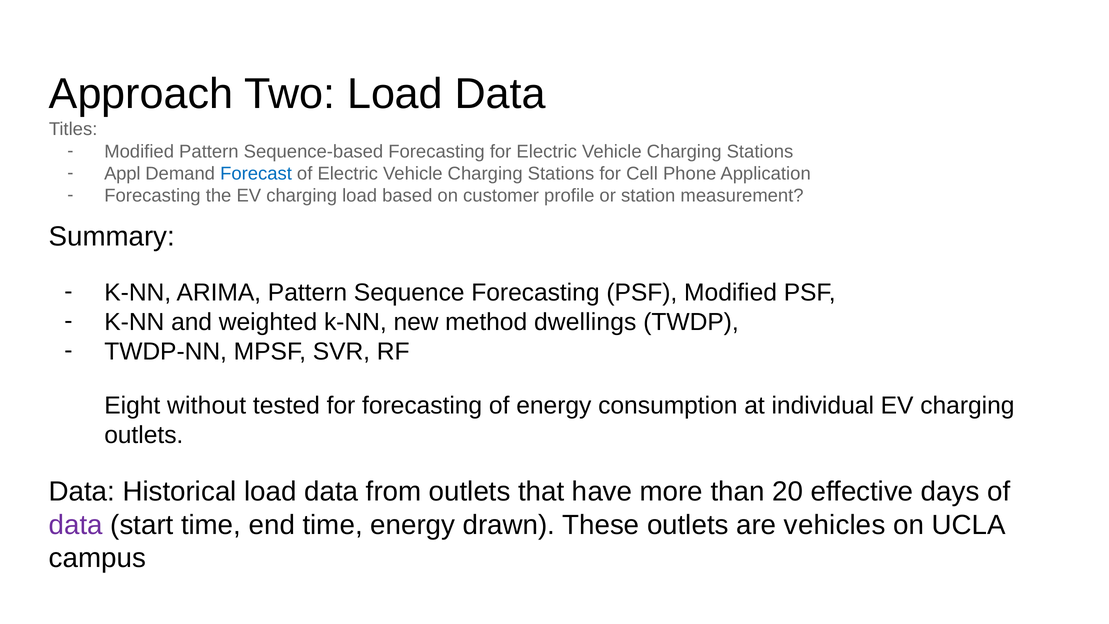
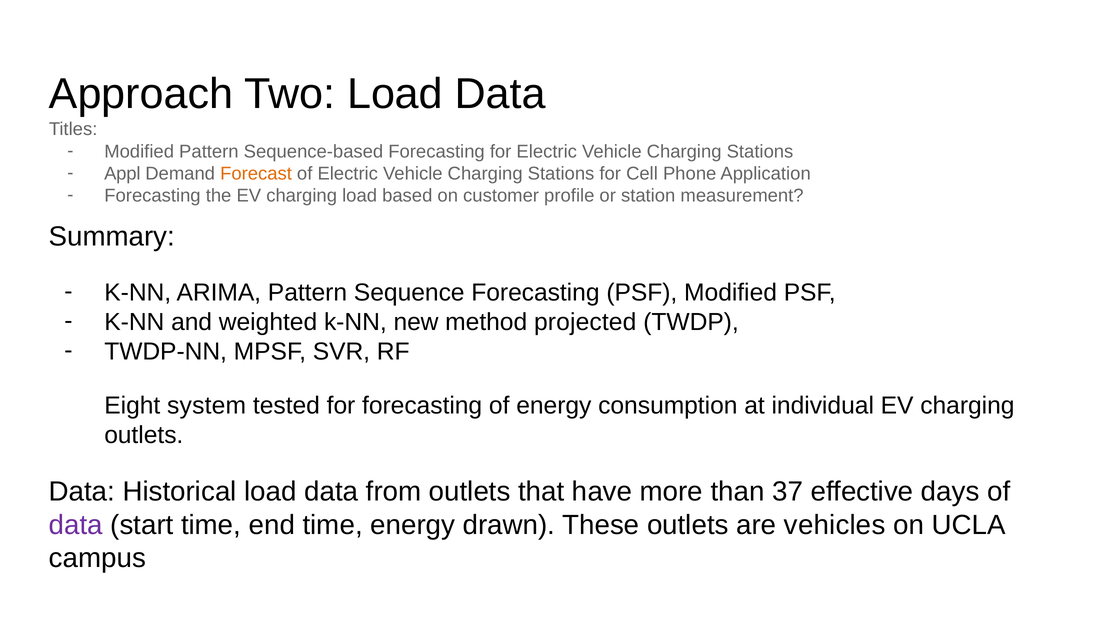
Forecast colour: blue -> orange (256, 174)
dwellings: dwellings -> projected (585, 322)
without: without -> system (207, 406)
20: 20 -> 37 (788, 492)
